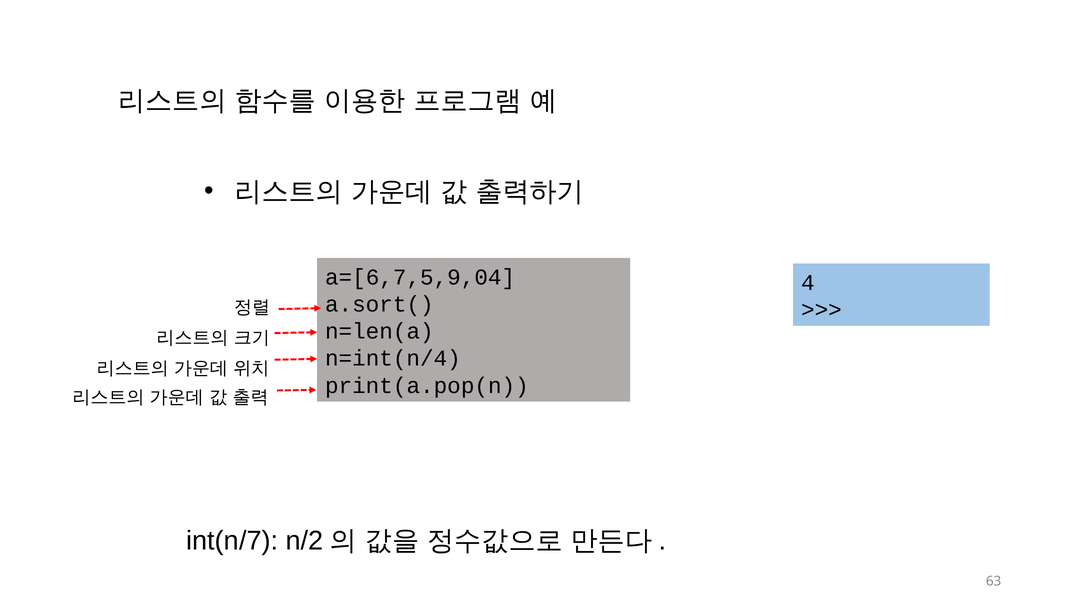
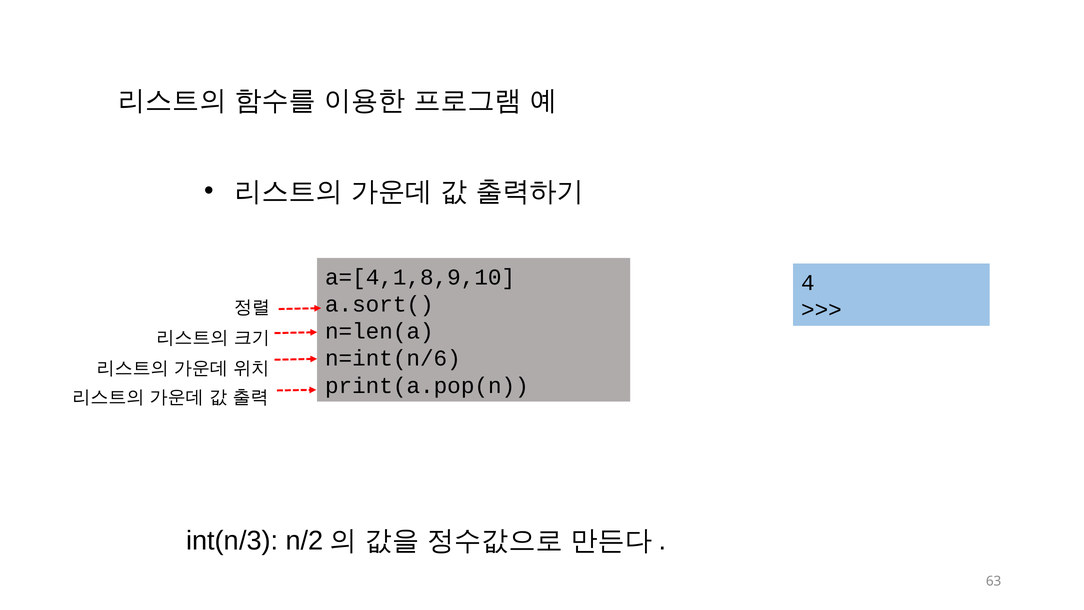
a=[6,7,5,9,04: a=[6,7,5,9,04 -> a=[4,1,8,9,10 (420, 277)
n=int(n/4: n=int(n/4 -> n=int(n/6 (393, 358)
int(n/7: int(n/7 -> int(n/3 (232, 540)
